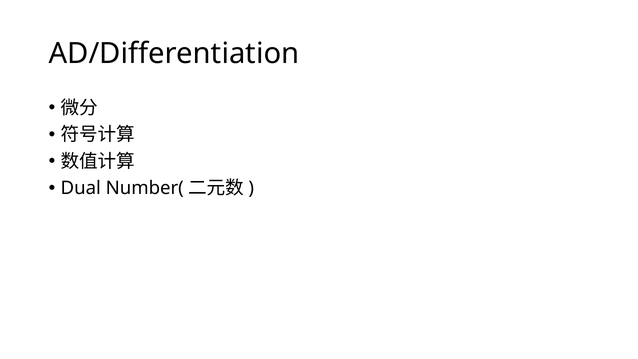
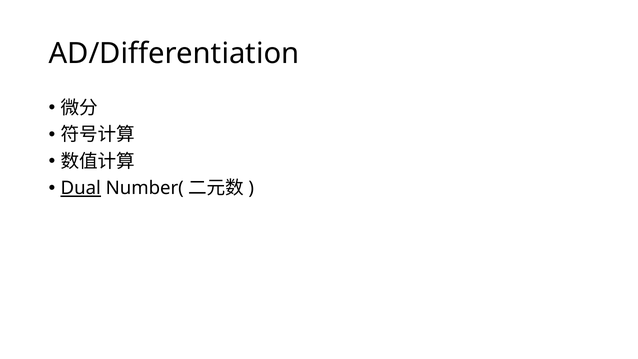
Dual underline: none -> present (81, 188)
